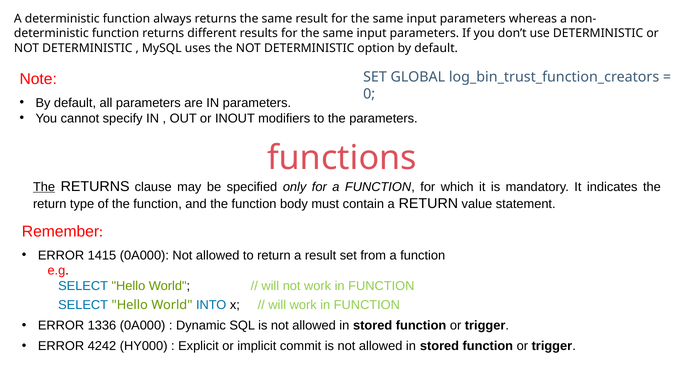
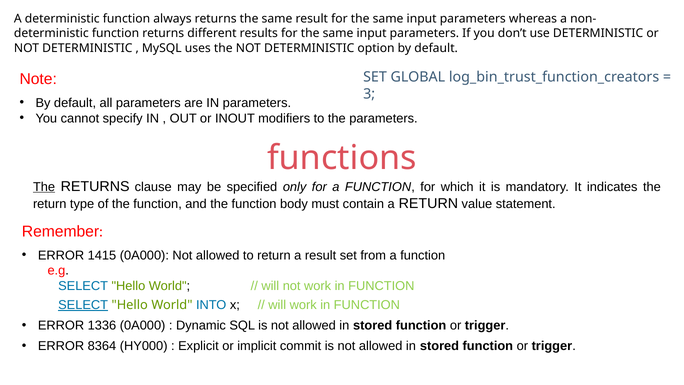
0: 0 -> 3 (369, 94)
SELECT underline: none -> present (83, 305)
4242: 4242 -> 8364 (102, 346)
